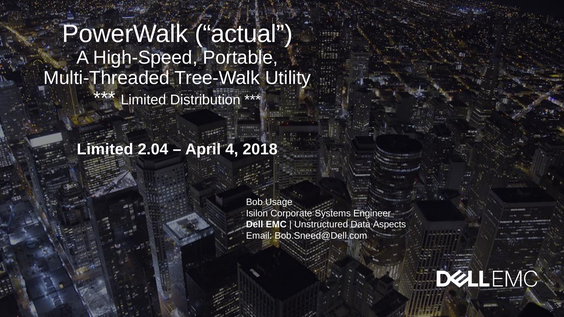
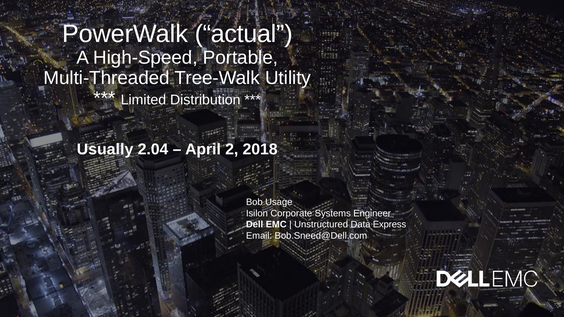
Limited: Limited -> Usually (105, 149)
4: 4 -> 2 (232, 149)
Aspects: Aspects -> Express (390, 225)
